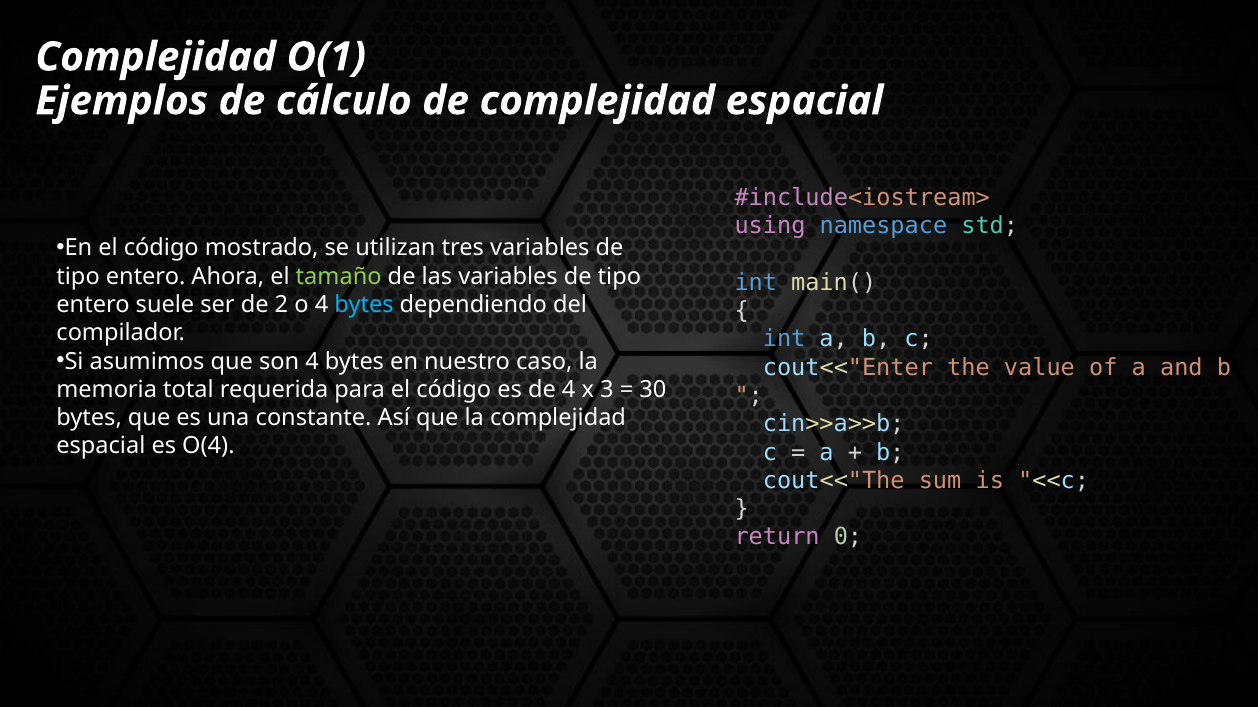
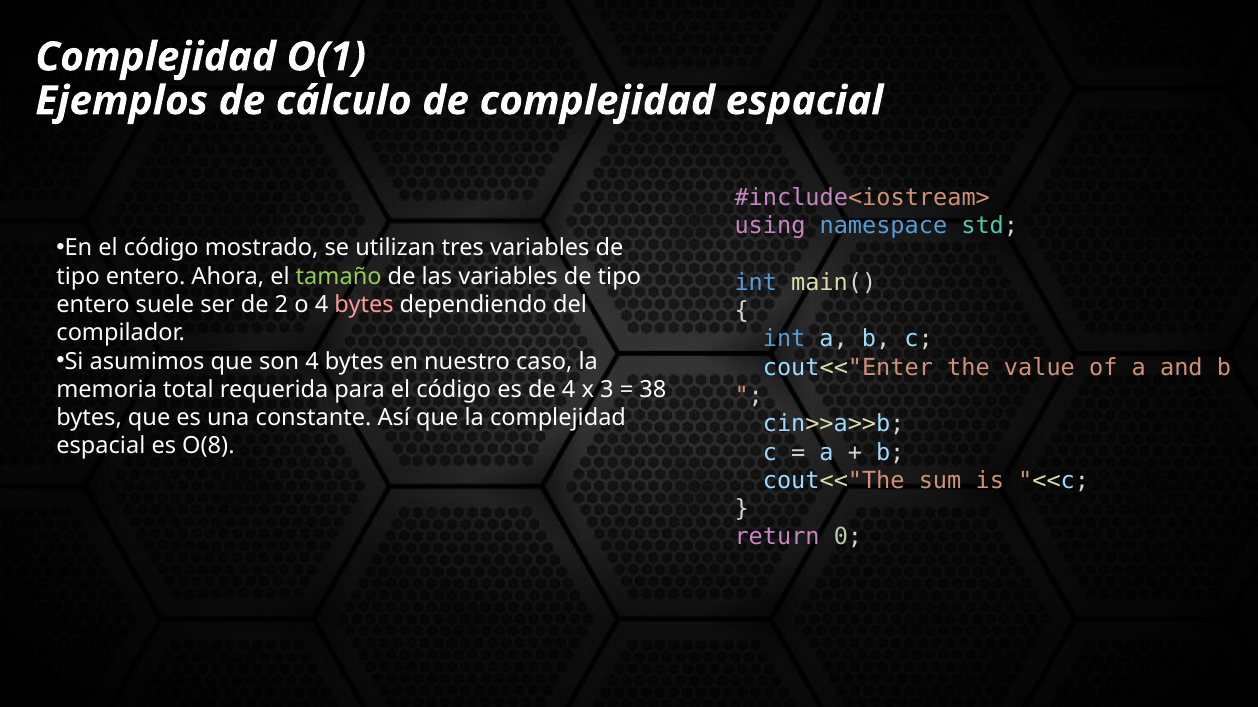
bytes colour: light blue -> pink (364, 305)
30: 30 -> 38 (653, 390)
O(4: O(4 -> O(8 (208, 446)
